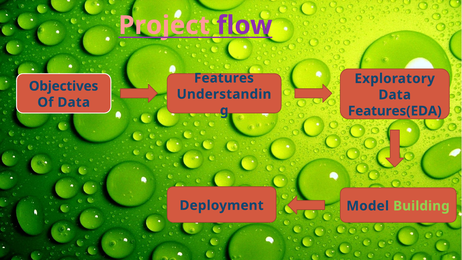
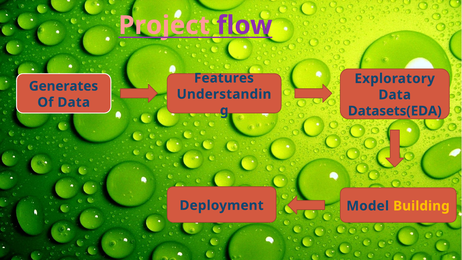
Objectives: Objectives -> Generates (64, 86)
Features(EDA: Features(EDA -> Datasets(EDA (395, 111)
Building colour: light green -> yellow (421, 206)
